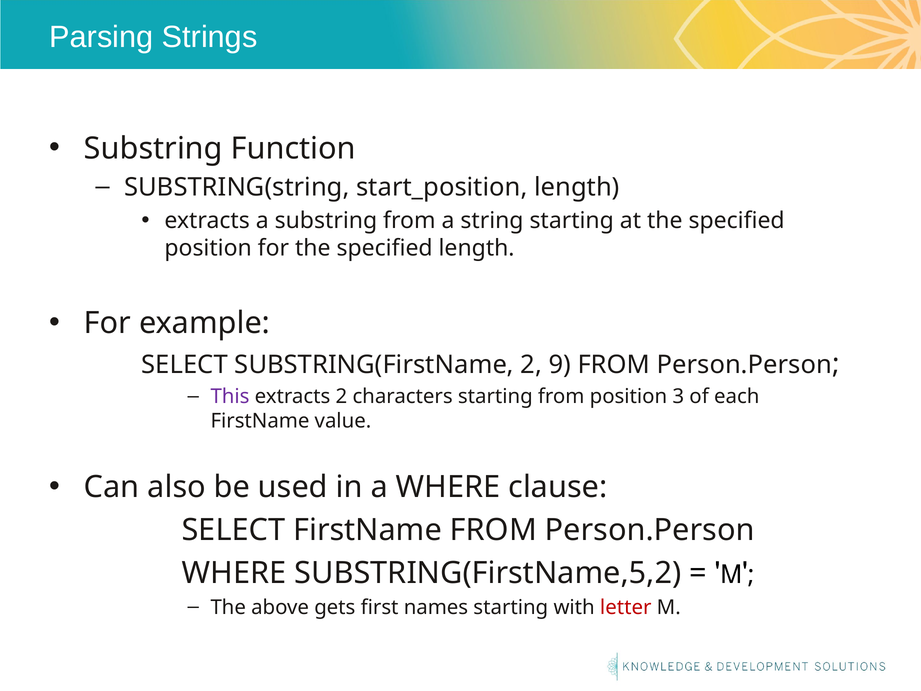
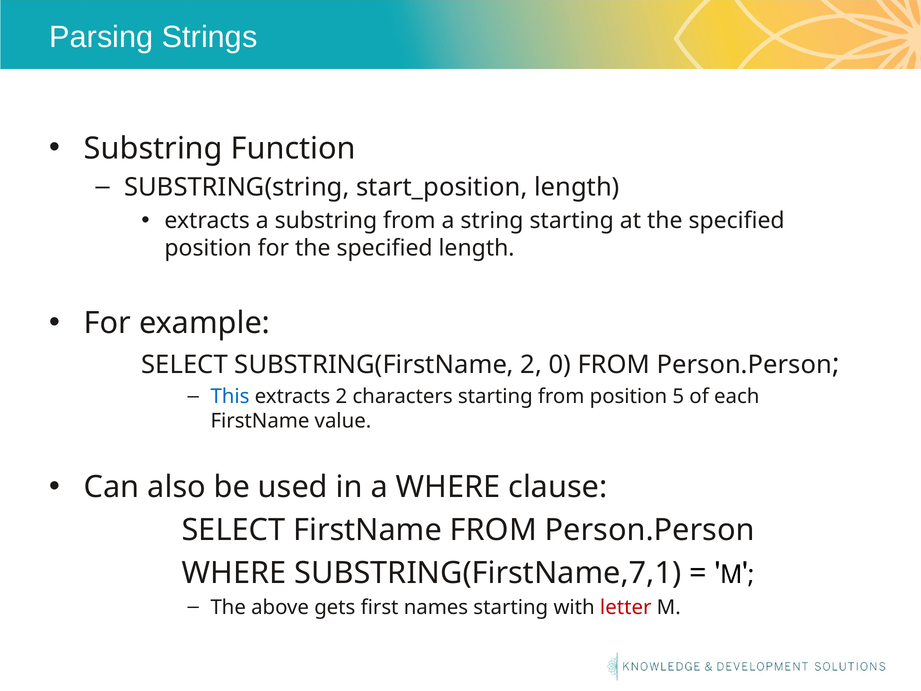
9: 9 -> 0 (560, 365)
This colour: purple -> blue (230, 396)
3: 3 -> 5 (678, 396)
SUBSTRING(FirstName,5,2: SUBSTRING(FirstName,5,2 -> SUBSTRING(FirstName,7,1 (488, 573)
